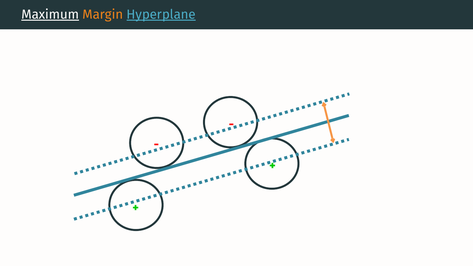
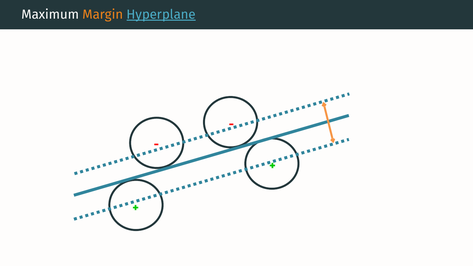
Maximum underline: present -> none (50, 15)
